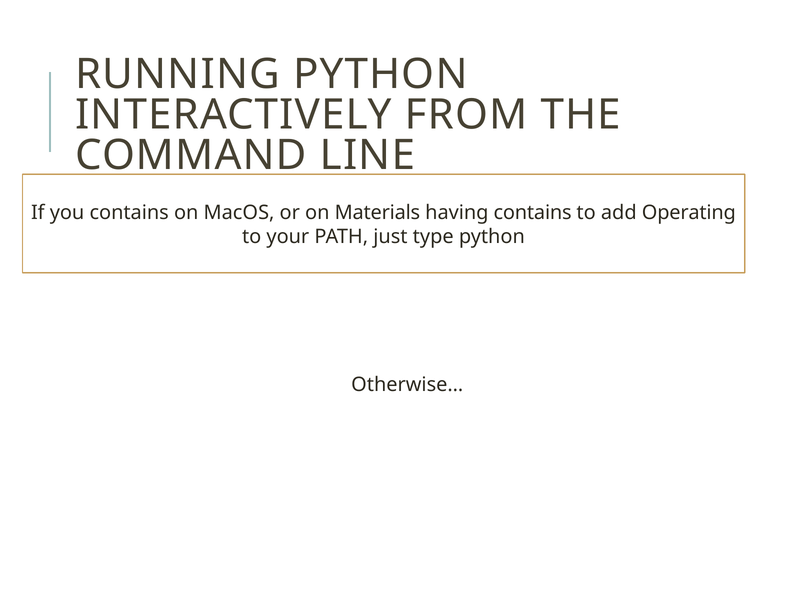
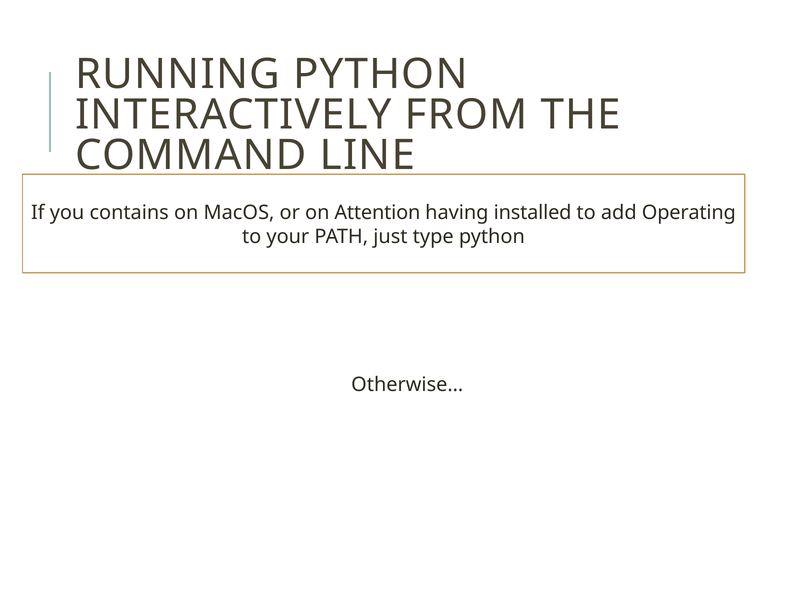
Materials: Materials -> Attention (377, 213)
having contains: contains -> installed (533, 213)
